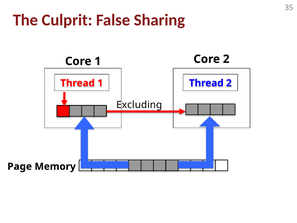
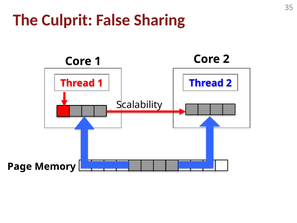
Excluding: Excluding -> Scalability (139, 105)
